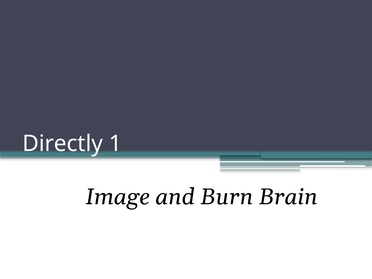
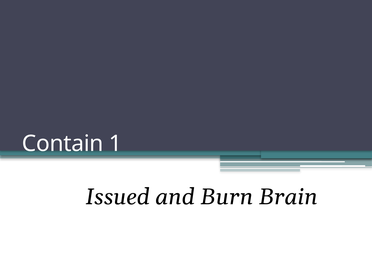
Directly: Directly -> Contain (63, 144)
Image: Image -> Issued (118, 197)
